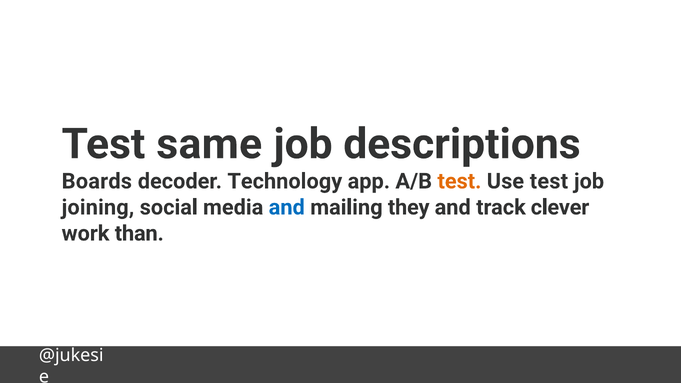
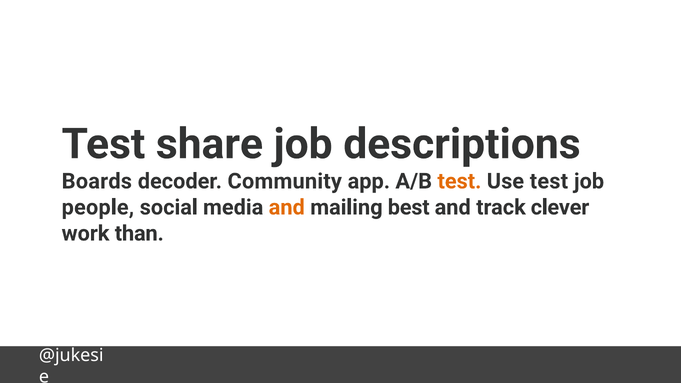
same: same -> share (209, 144)
Technology: Technology -> Community (285, 181)
joining: joining -> people (98, 207)
and colour: blue -> orange (287, 207)
they: they -> best (409, 207)
